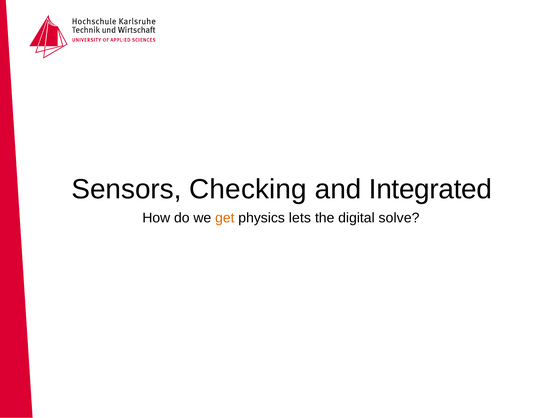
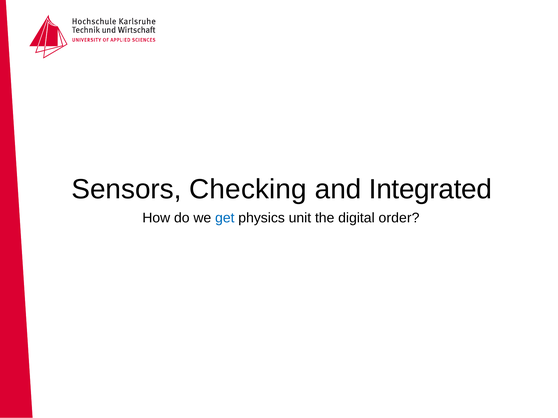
get colour: orange -> blue (225, 218)
lets: lets -> unit (300, 218)
solve: solve -> order (399, 218)
